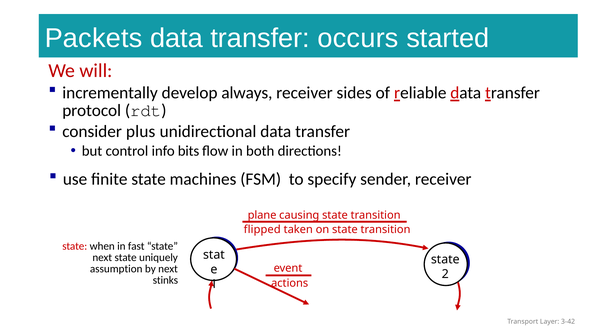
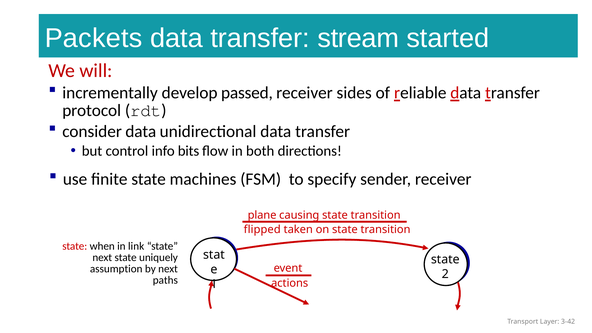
occurs: occurs -> stream (358, 38)
always: always -> passed (247, 93)
consider plus: plus -> data (141, 132)
fast: fast -> link (136, 246)
stinks: stinks -> paths (165, 280)
